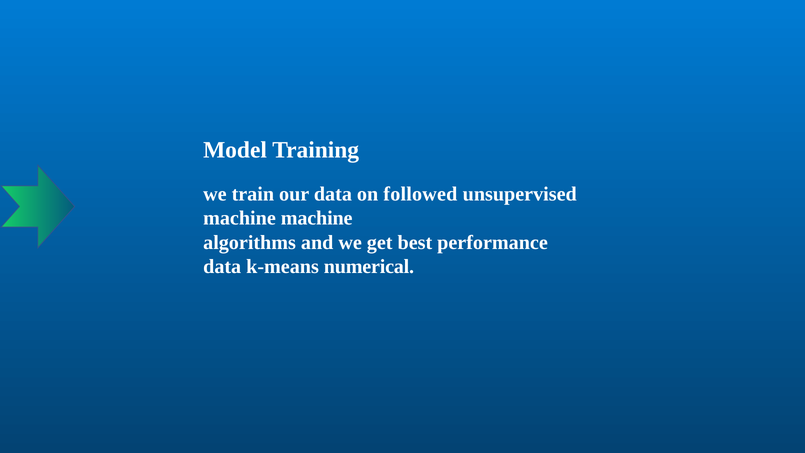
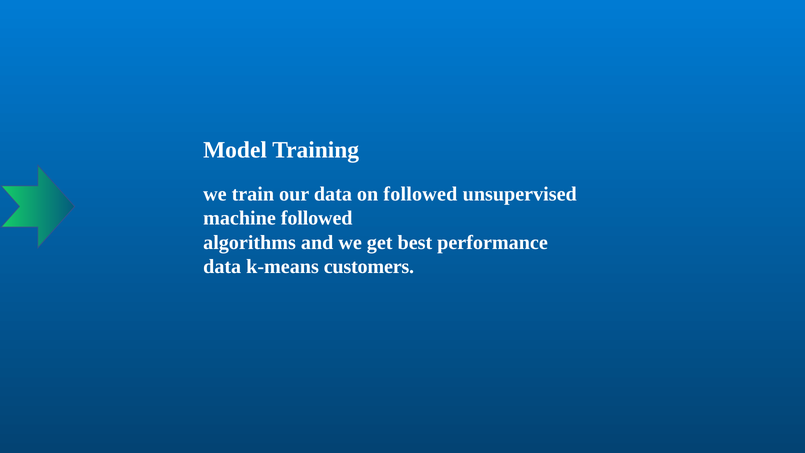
machine machine: machine -> followed (317, 218)
numerical: numerical -> customers (369, 266)
